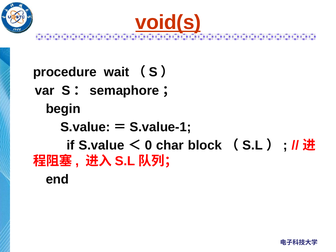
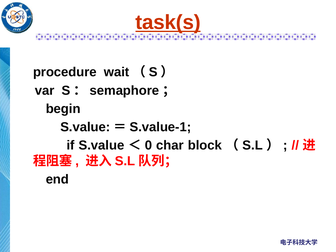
void(s: void(s -> task(s (168, 22)
